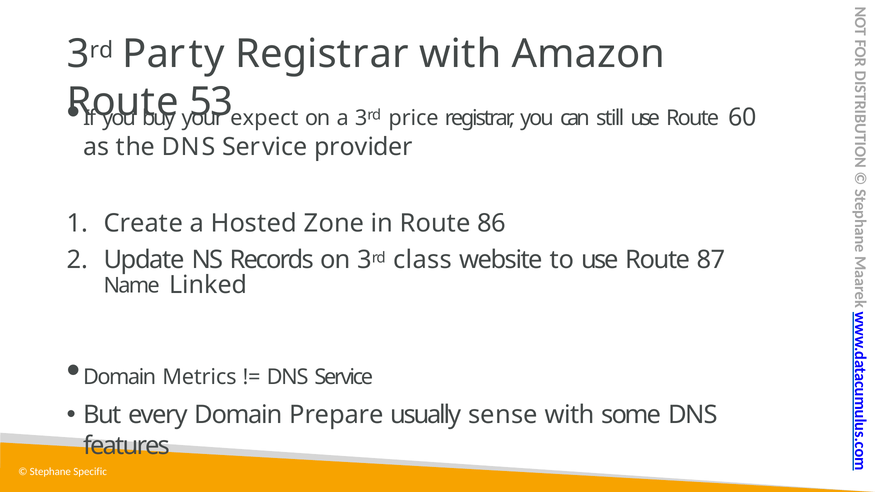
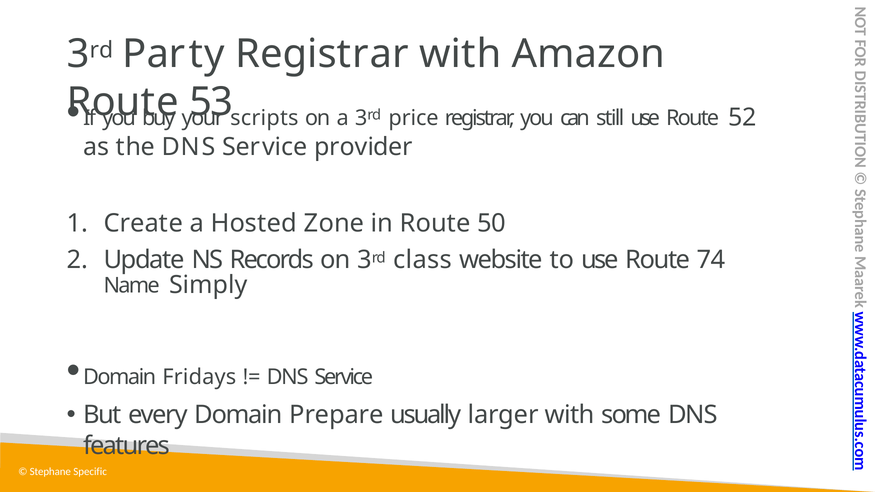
expect: expect -> scripts (264, 118)
60: 60 -> 52 (742, 118)
86: 86 -> 50 (492, 223)
87: 87 -> 74 (711, 260)
Linked: Linked -> Simply (208, 285)
Metrics: Metrics -> Fridays (199, 377)
sense: sense -> larger (503, 415)
